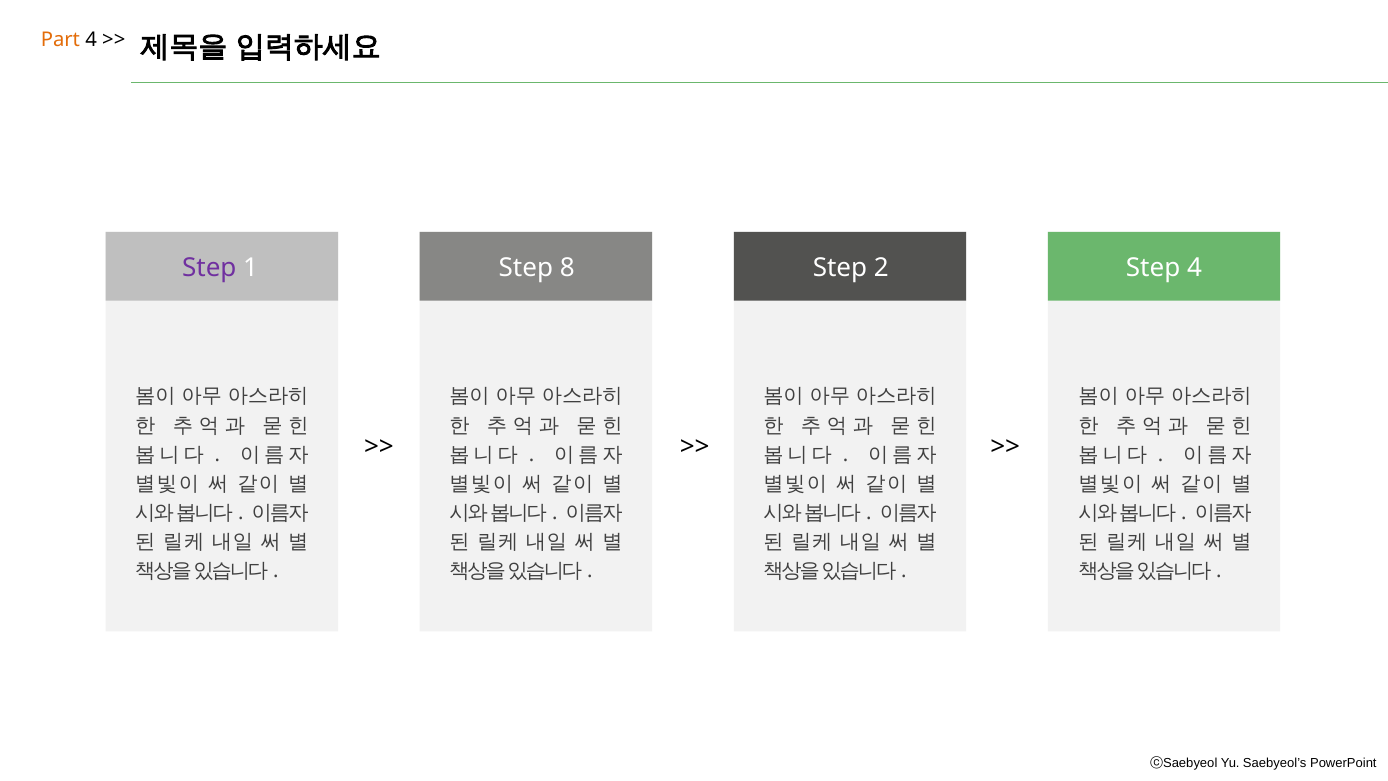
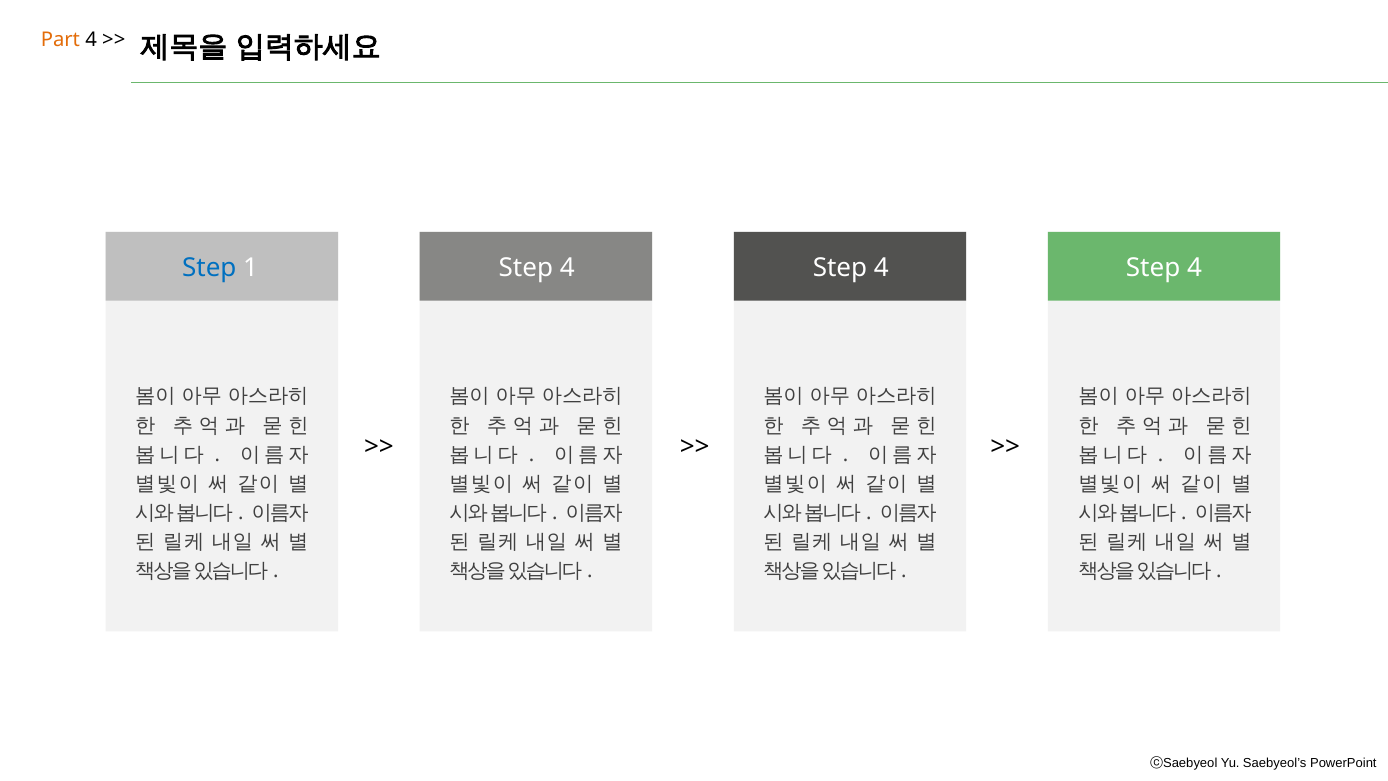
Step colour: purple -> blue (209, 267)
1 Step 8: 8 -> 4 (567, 267)
2: 2 -> 4 (881, 267)
